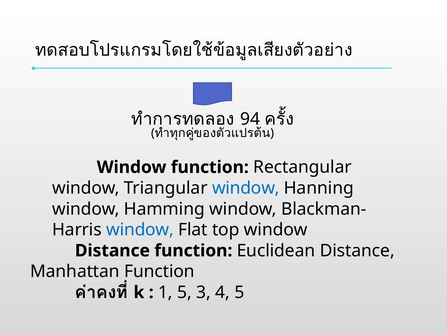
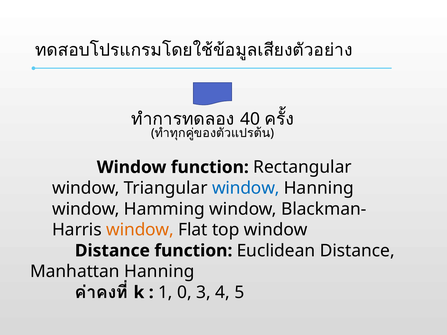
94: 94 -> 40 (250, 119)
window colour: blue -> orange (140, 230)
Manhattan Function: Function -> Hanning (159, 272)
1 5: 5 -> 0 (184, 293)
